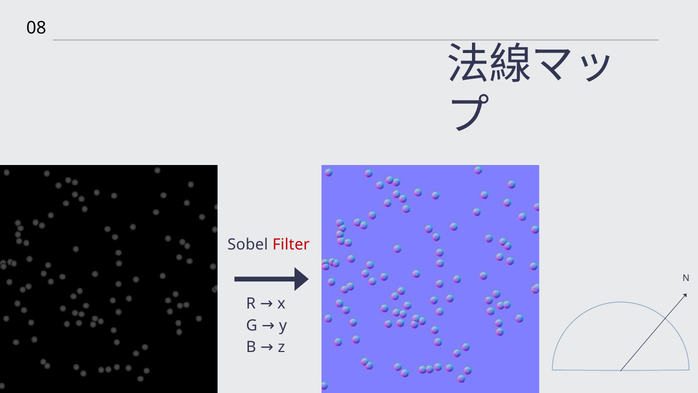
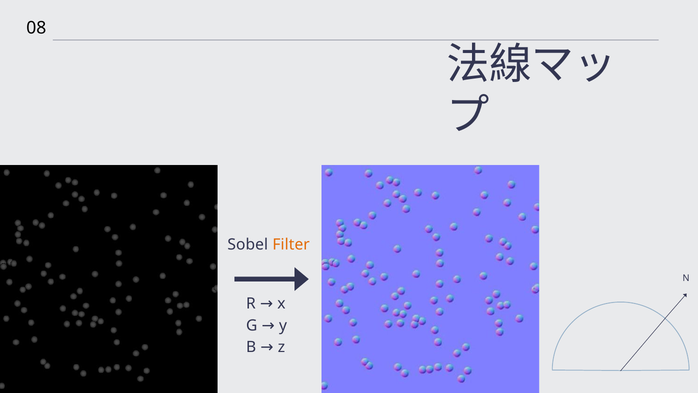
Filter colour: red -> orange (291, 245)
